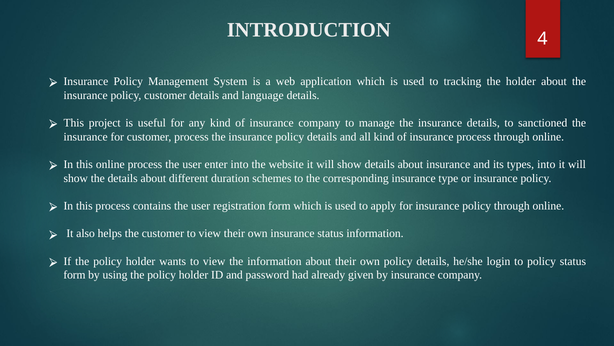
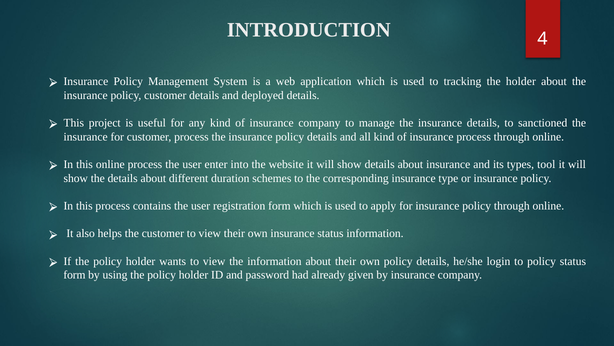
language: language -> deployed (263, 95)
types into: into -> tool (546, 164)
